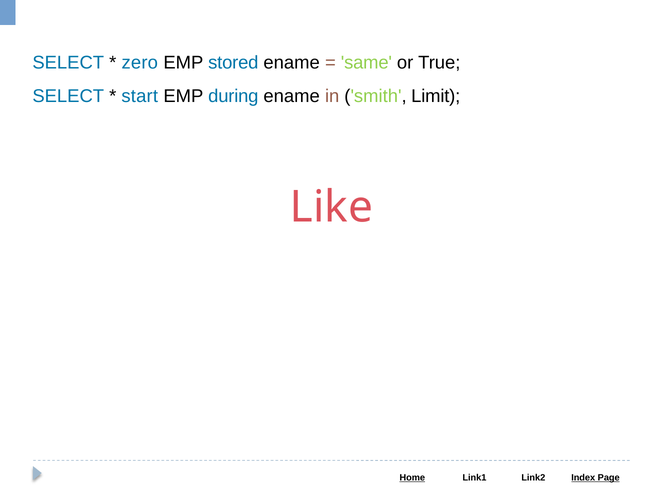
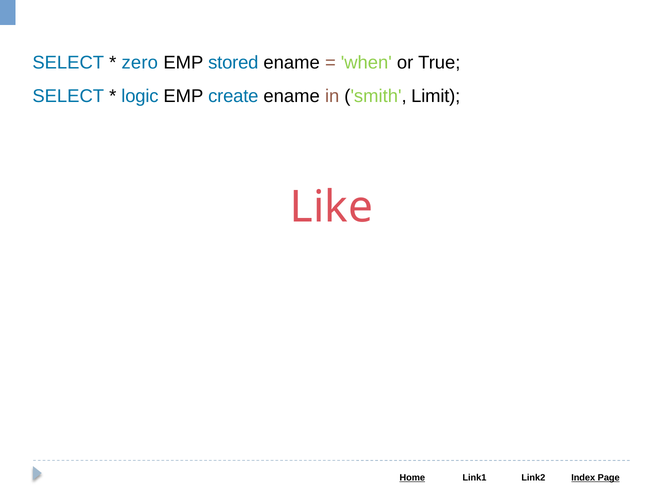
same: same -> when (366, 63)
start: start -> logic (140, 96)
during: during -> create (233, 96)
